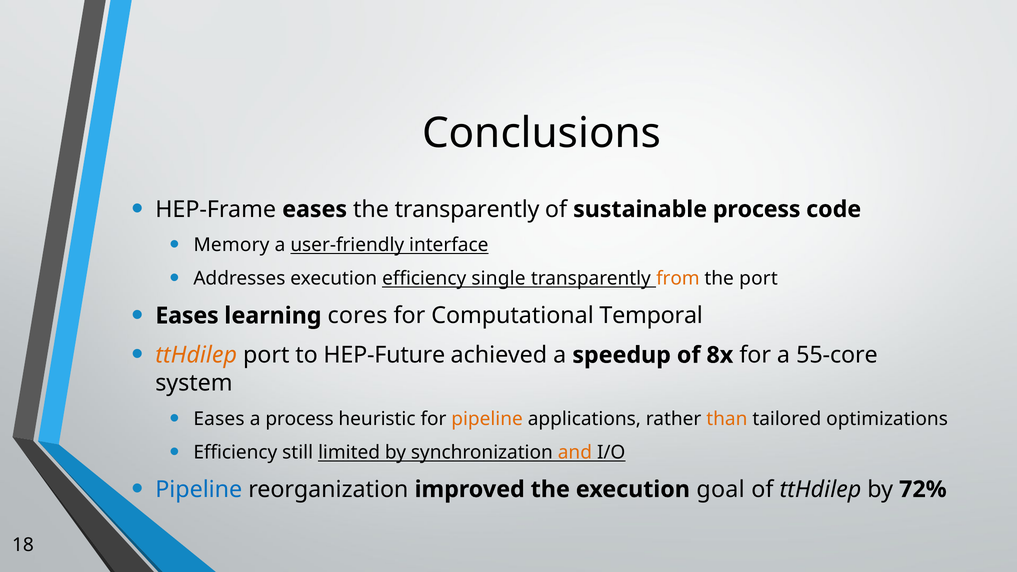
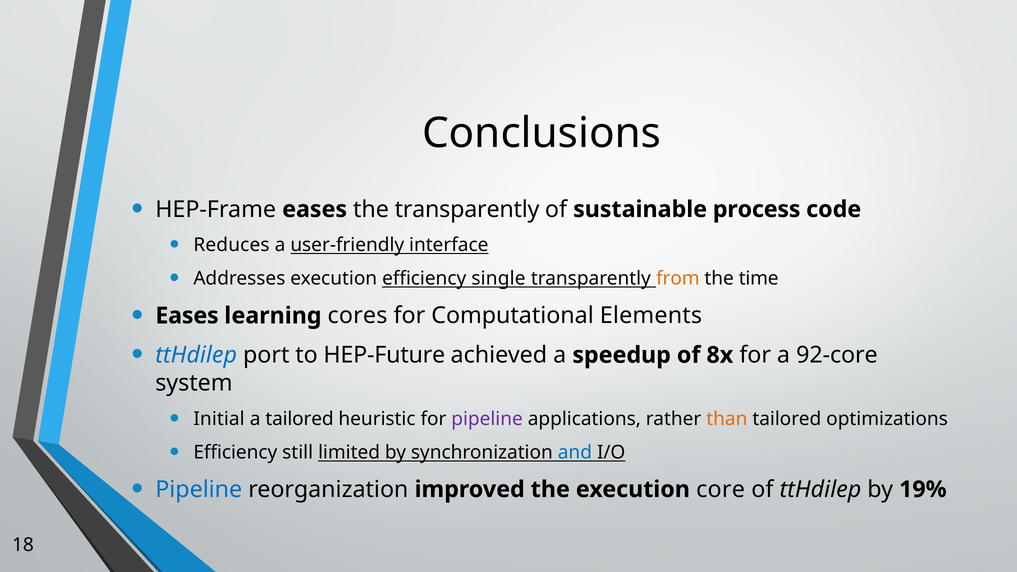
Memory: Memory -> Reduces (232, 245)
the port: port -> time (759, 279)
Temporal: Temporal -> Elements (651, 316)
ttHdilep colour: orange -> blue (196, 355)
55-core: 55-core -> 92-core (837, 355)
Eases: Eases -> Initial (219, 419)
a process: process -> tailored (300, 419)
pipeline colour: orange -> purple (487, 419)
and colour: orange -> blue (575, 452)
goal: goal -> core (721, 489)
72%: 72% -> 19% (923, 489)
